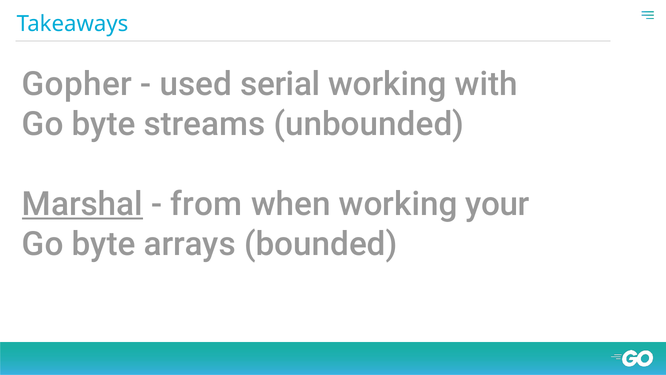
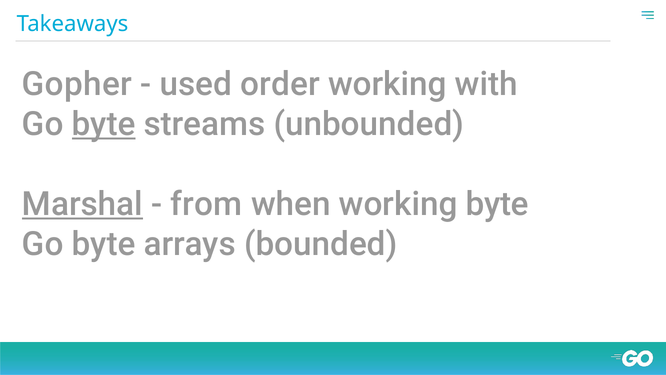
serial: serial -> order (280, 84)
byte underline: none -> present (104, 124)
working your: your -> byte (497, 204)
